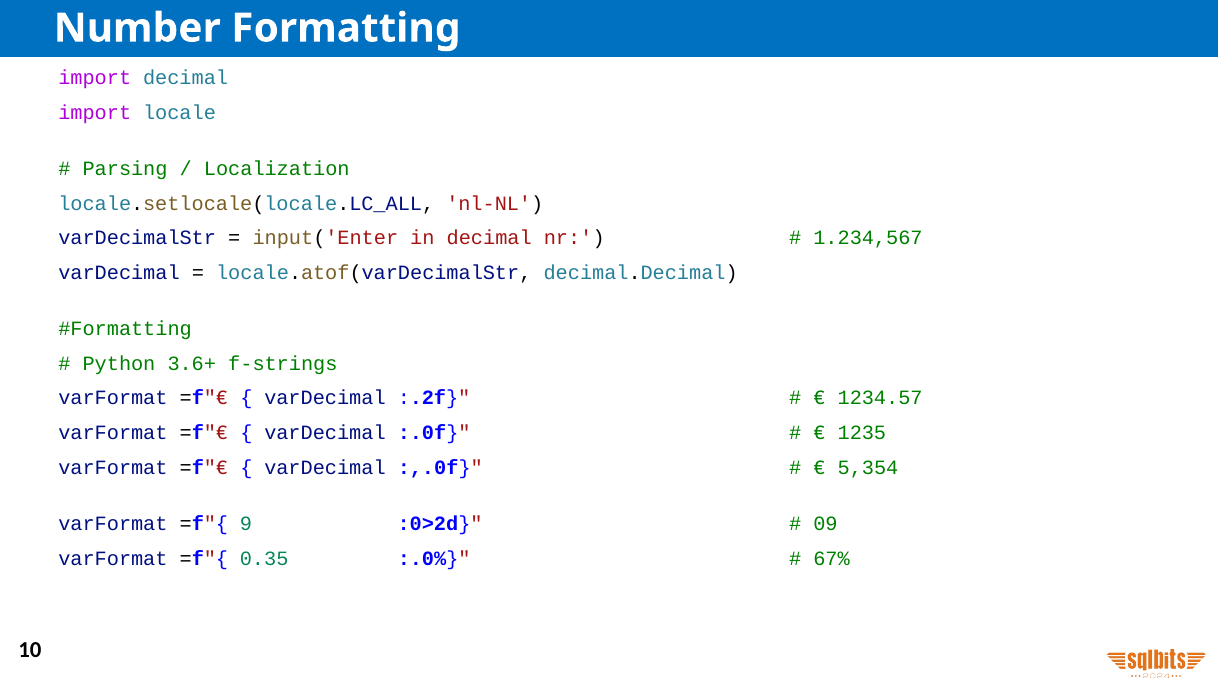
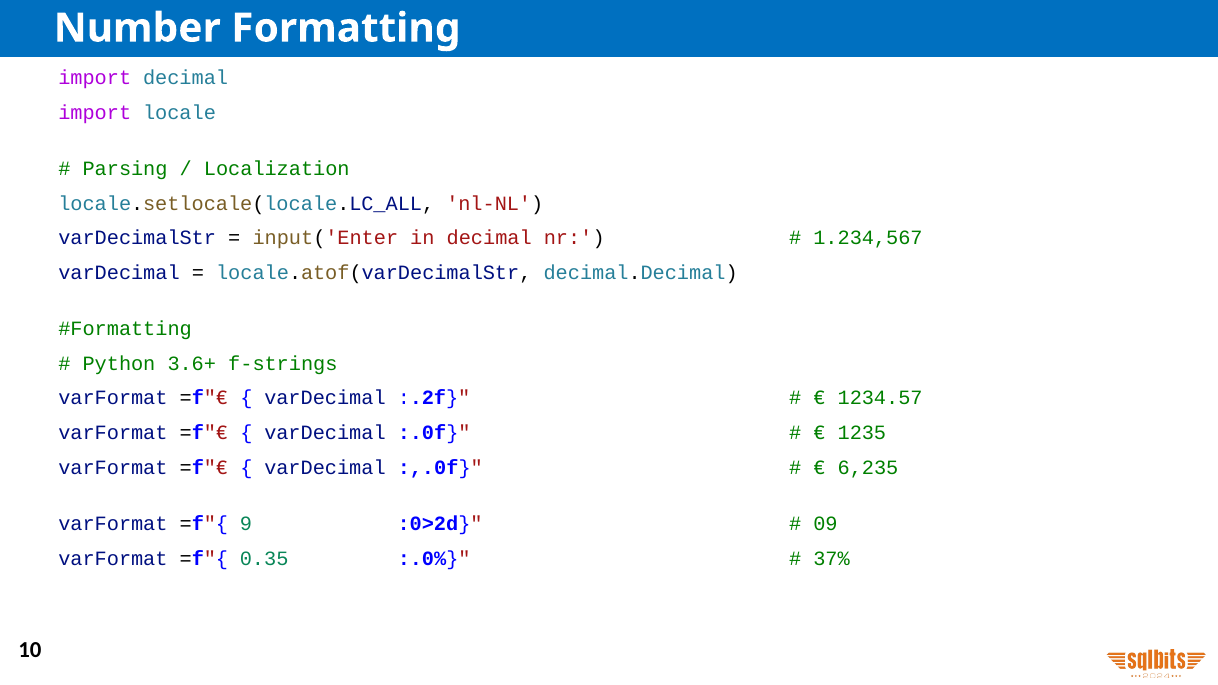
5,354: 5,354 -> 6,235 (868, 468)
67%: 67% -> 37% (832, 559)
